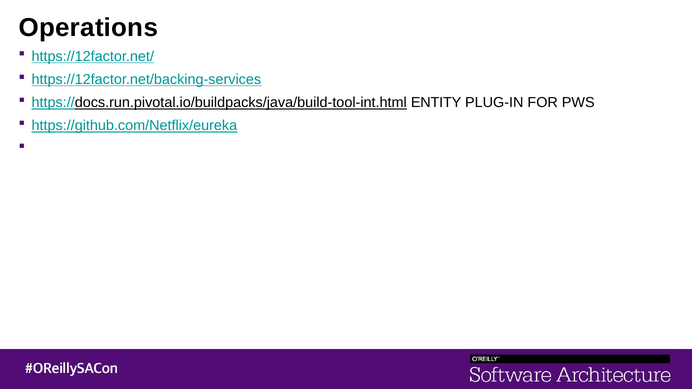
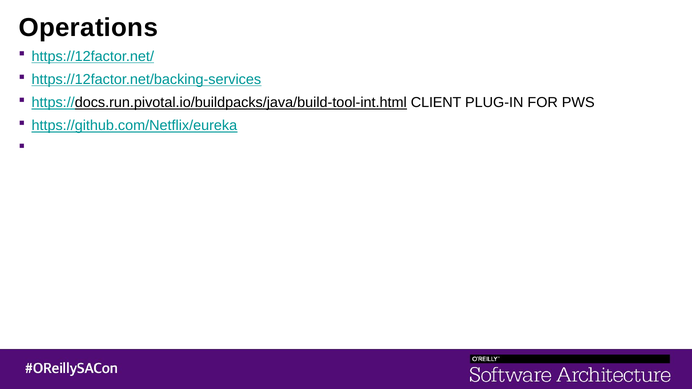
ENTITY: ENTITY -> CLIENT (436, 103)
